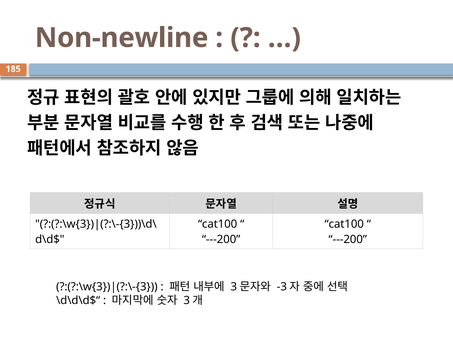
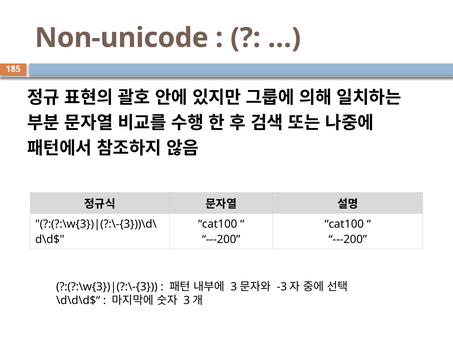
Non-newline: Non-newline -> Non-unicode (122, 38)
